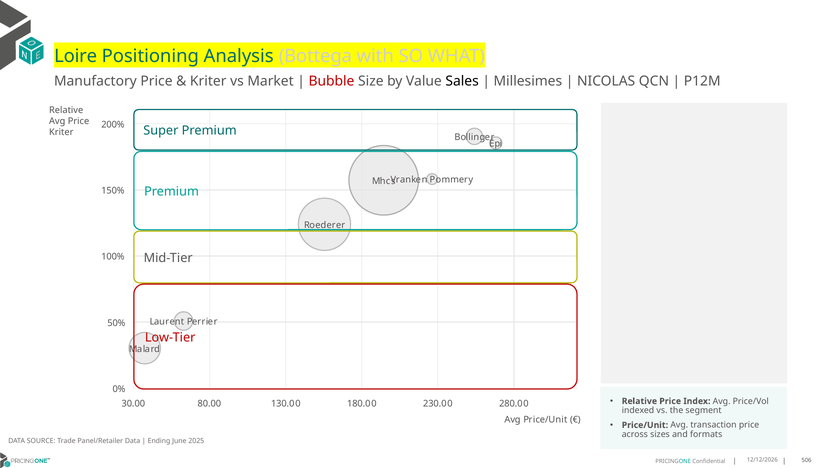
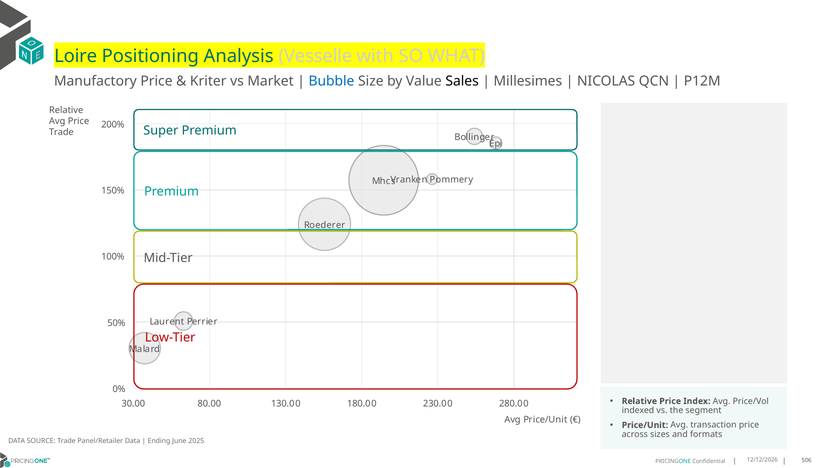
Bottega: Bottega -> Vesselle (315, 56)
Bubble colour: red -> blue (331, 81)
Kriter: Kriter -> Trade (61, 132)
